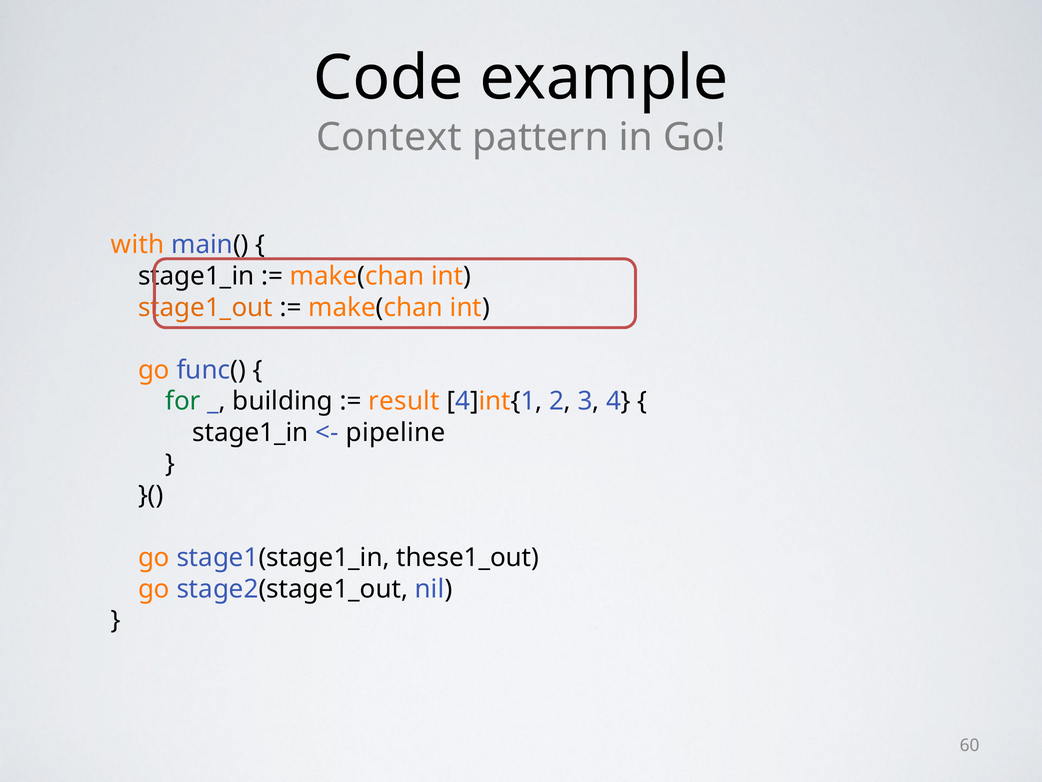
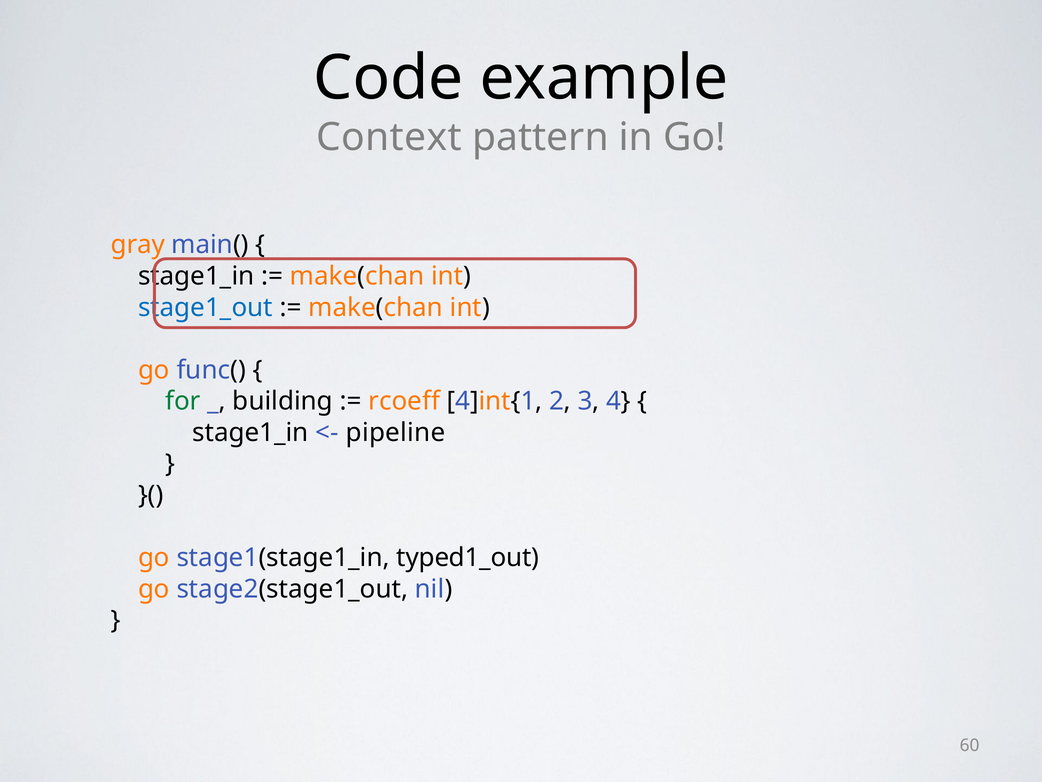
with: with -> gray (138, 245)
stage1_out colour: orange -> blue (205, 307)
result: result -> rcoeff (404, 401)
these1_out: these1_out -> typed1_out (468, 557)
